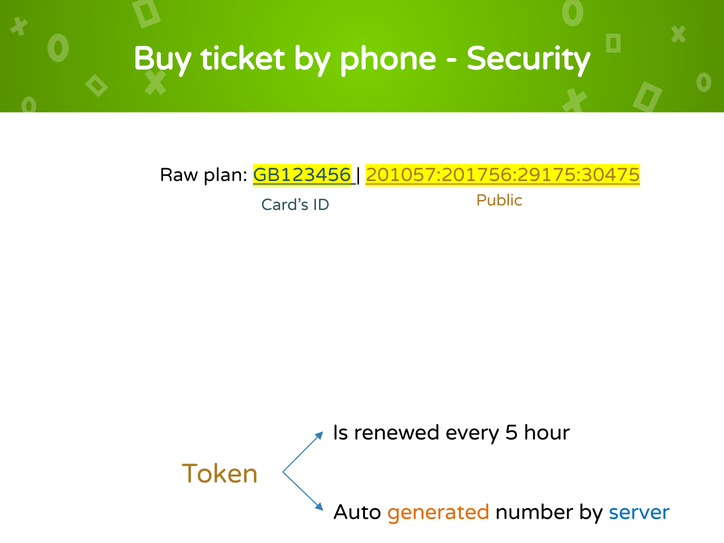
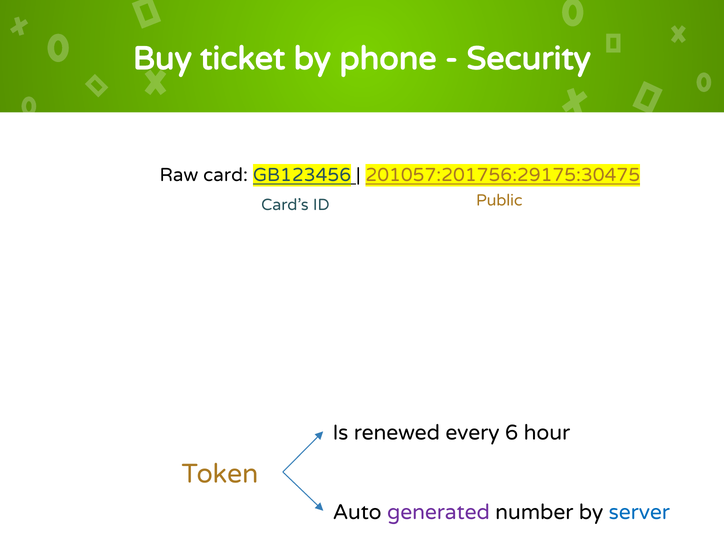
plan: plan -> card (226, 175)
5: 5 -> 6 (512, 433)
generated colour: orange -> purple (438, 512)
